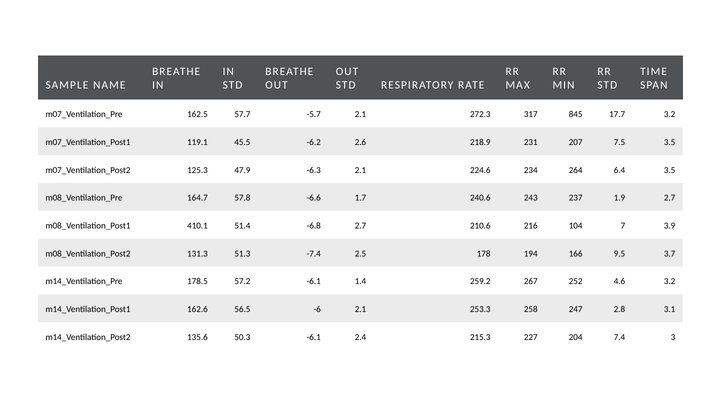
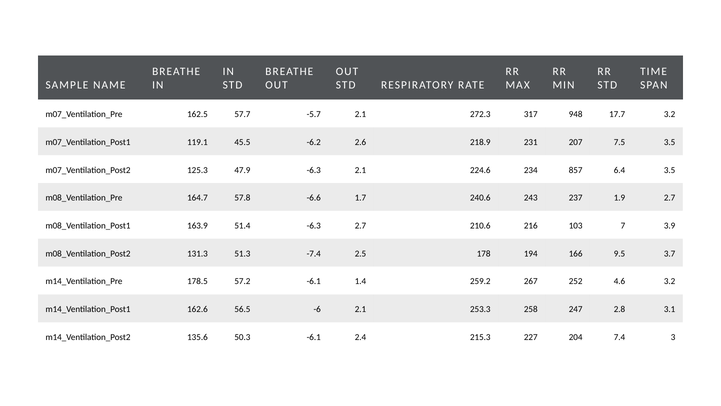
845: 845 -> 948 (576, 114)
264: 264 -> 857 (576, 170)
410.1: 410.1 -> 163.9 (197, 226)
51.4 -6.8: -6.8 -> -6.3 (314, 226)
104: 104 -> 103 (576, 226)
